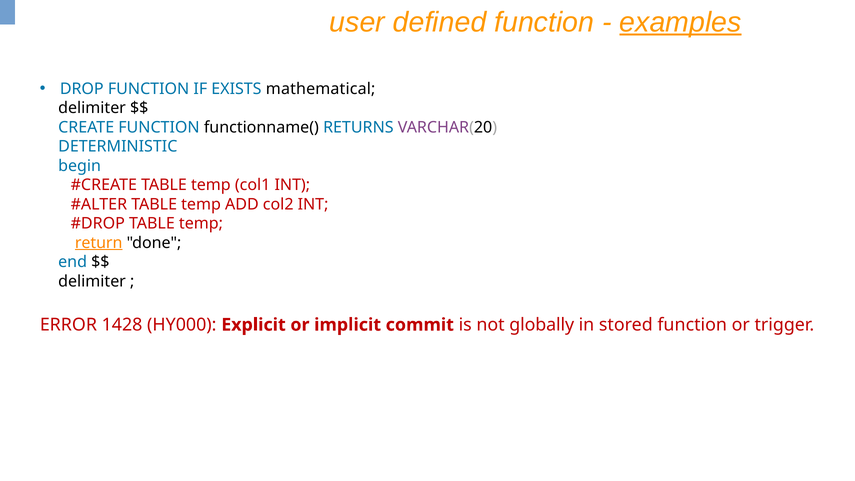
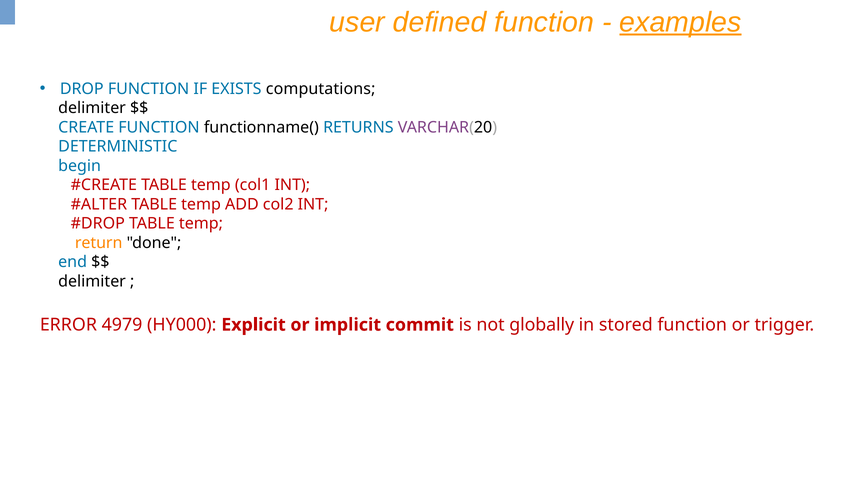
mathematical: mathematical -> computations (321, 89)
return underline: present -> none (99, 243)
1428: 1428 -> 4979 (122, 325)
